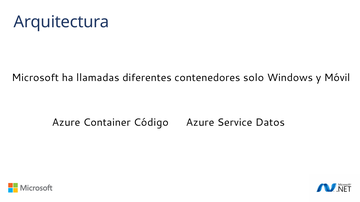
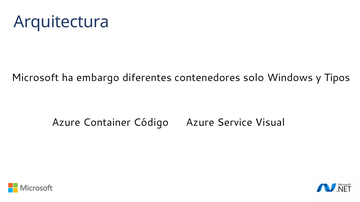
llamadas: llamadas -> embargo (98, 78)
Móvil: Móvil -> Tipos (337, 78)
Datos: Datos -> Visual (270, 123)
